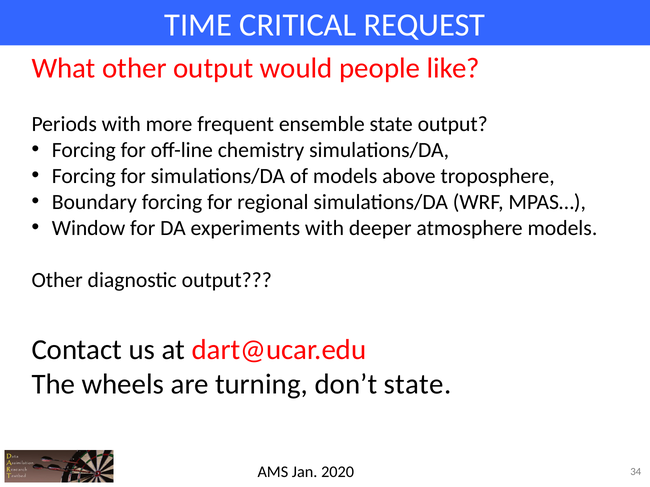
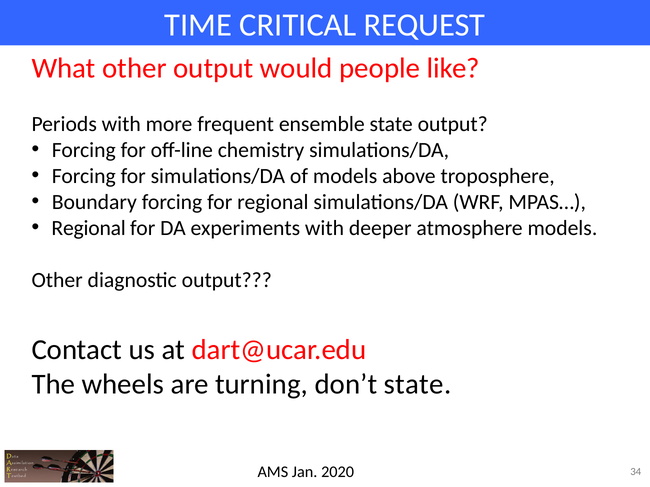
Window: Window -> Regional (89, 228)
